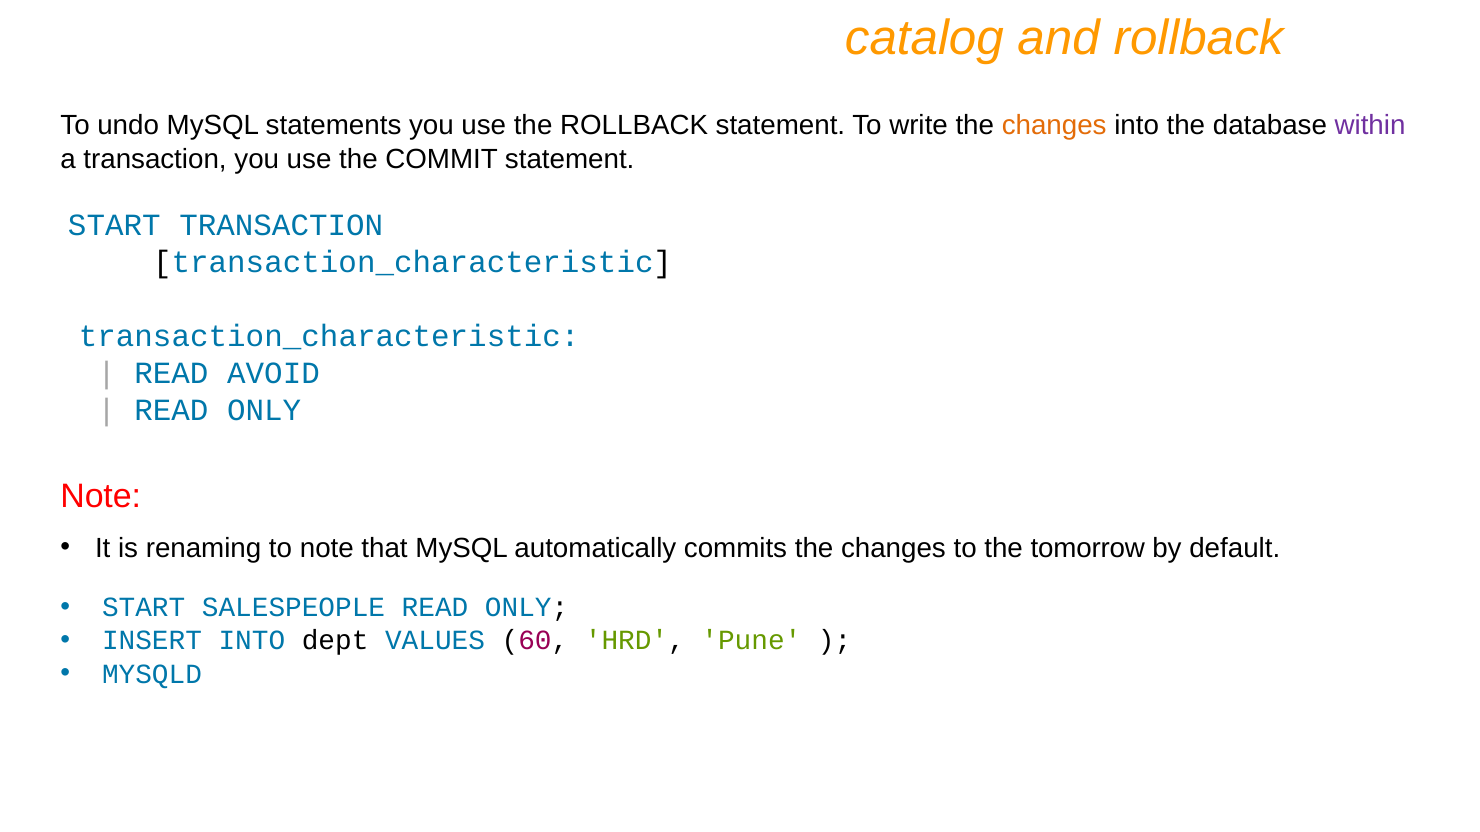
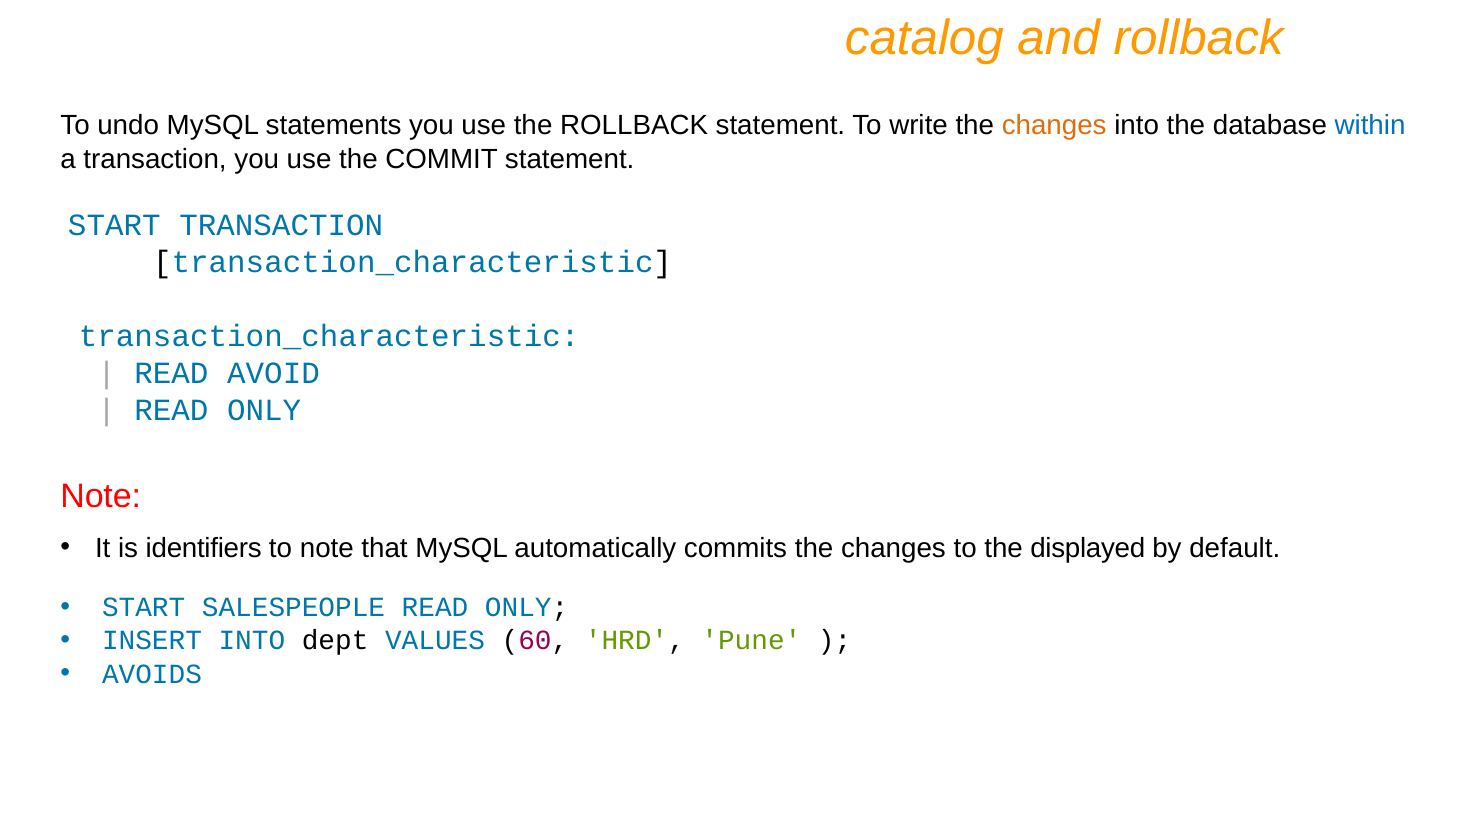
within colour: purple -> blue (1370, 126)
renaming: renaming -> identifiers (204, 548)
tomorrow: tomorrow -> displayed (1088, 548)
MYSQLD: MYSQLD -> AVOIDS (152, 674)
